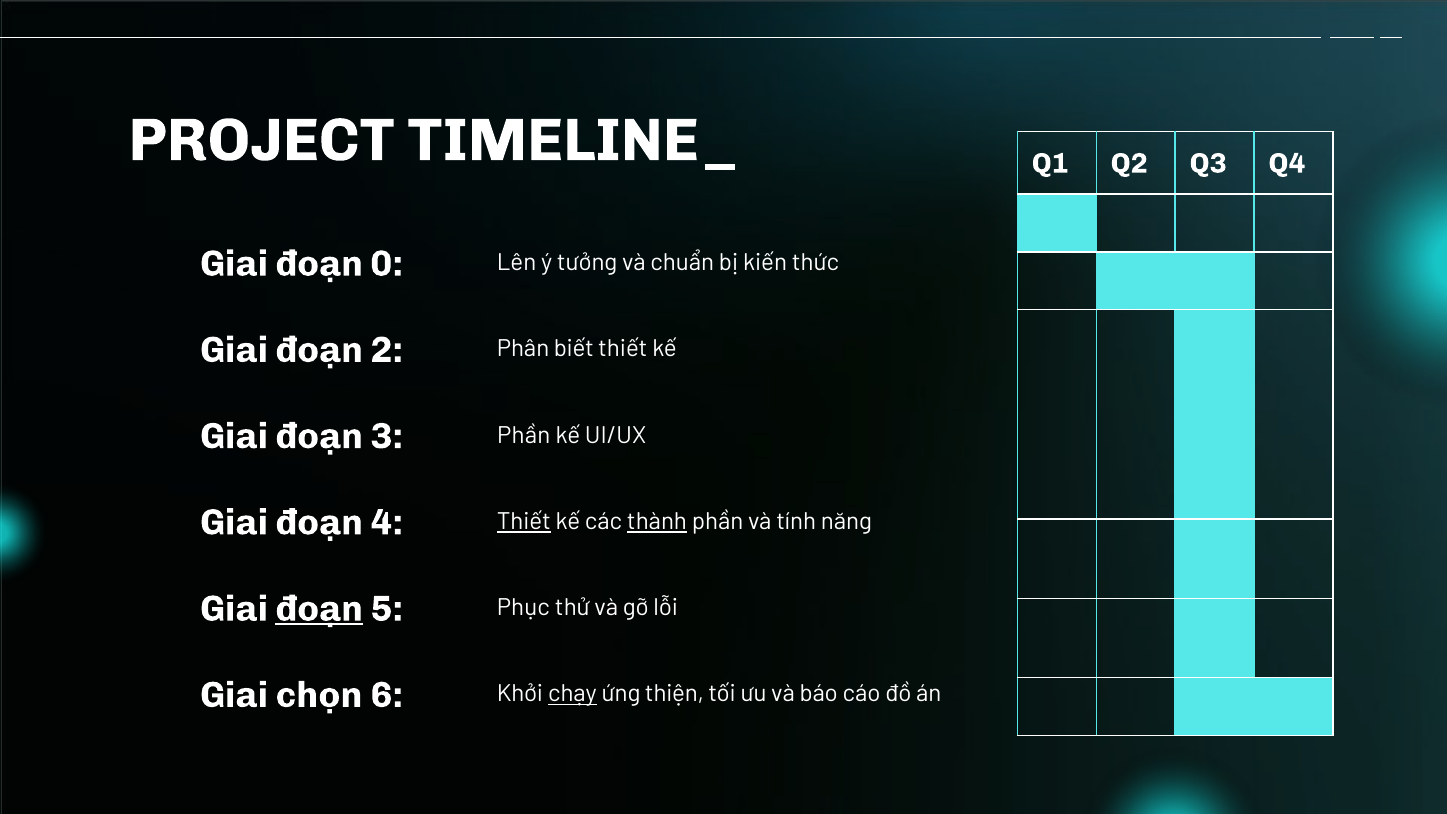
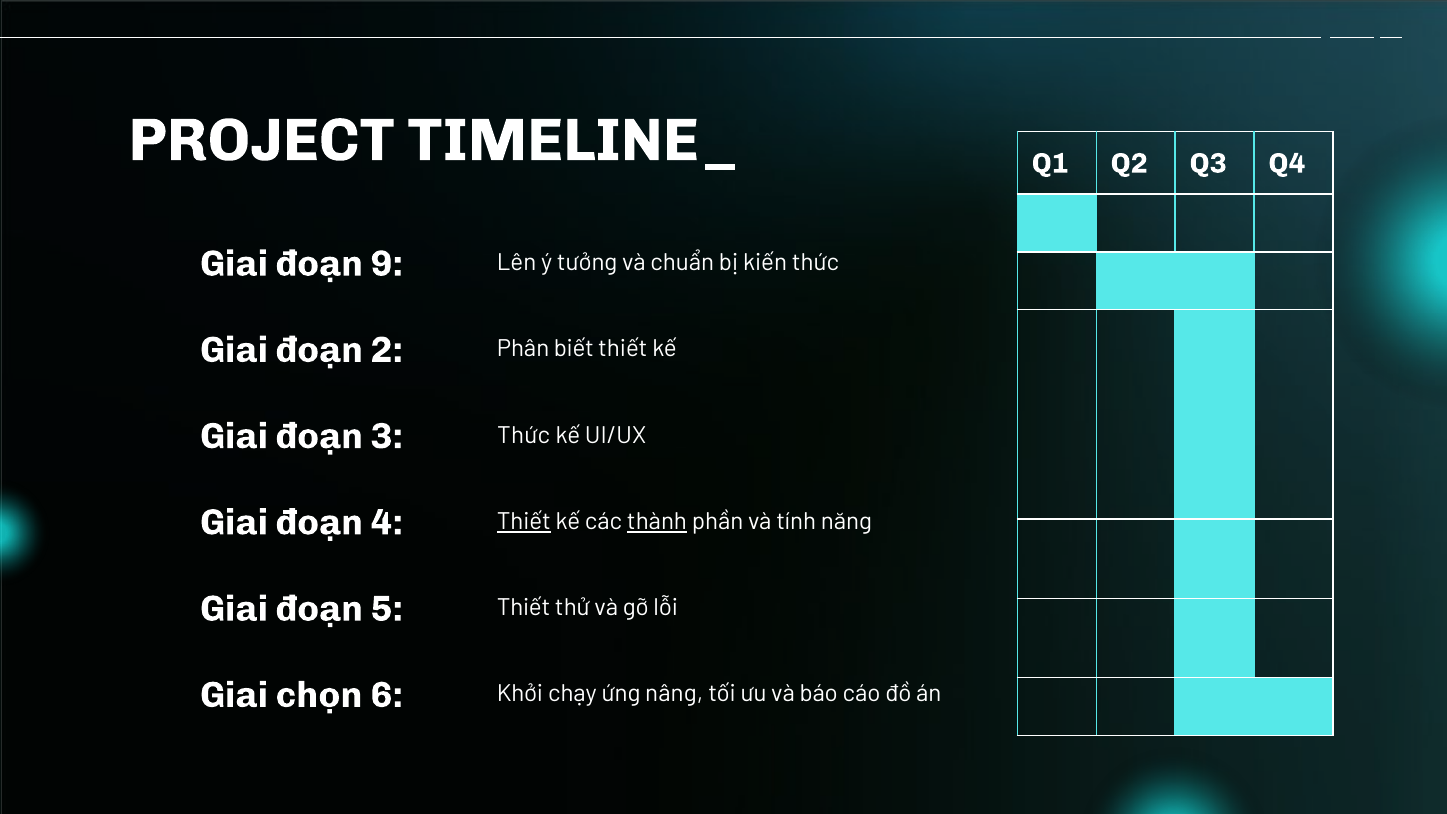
0: 0 -> 9 (387, 264)
3 Phần: Phần -> Thức (524, 435)
đoạn underline: present -> none (319, 609)
Phục: Phục -> Thiết (524, 608)
chạy underline: present -> none (572, 694)
thiện: thiện -> nâng (674, 694)
